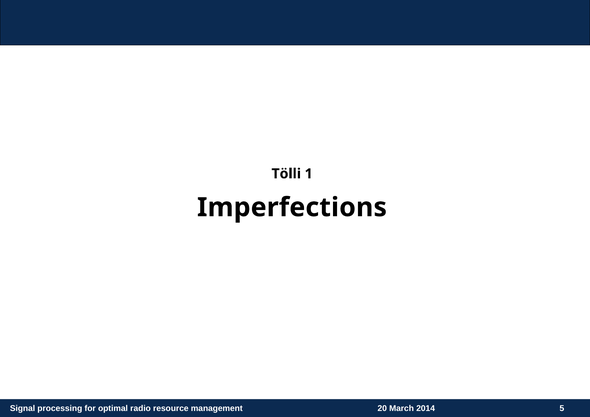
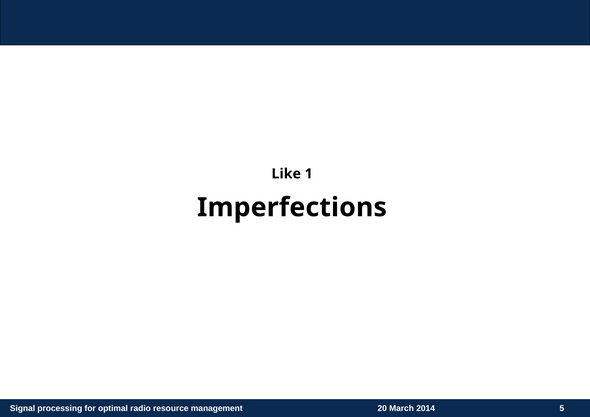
Tölli: Tölli -> Like (286, 174)
